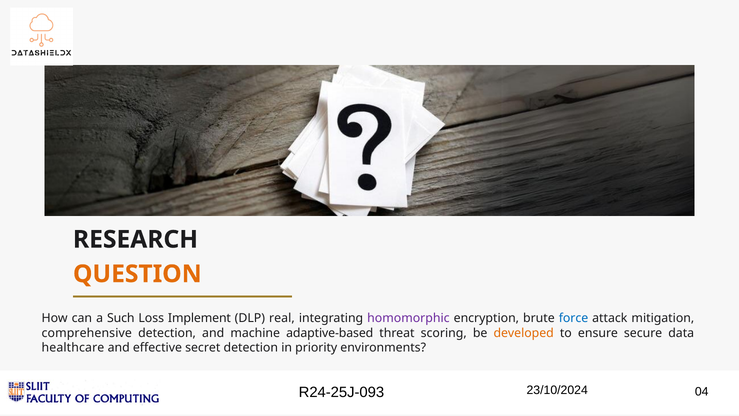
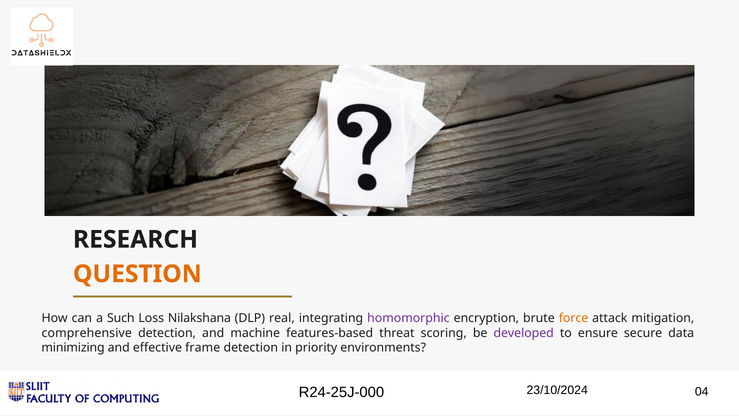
Implement: Implement -> Nilakshana (199, 318)
force colour: blue -> orange (573, 318)
adaptive-based: adaptive-based -> features-based (330, 333)
developed colour: orange -> purple (524, 333)
healthcare: healthcare -> minimizing (73, 348)
secret: secret -> frame (203, 348)
R24-25J-093: R24-25J-093 -> R24-25J-000 (341, 392)
